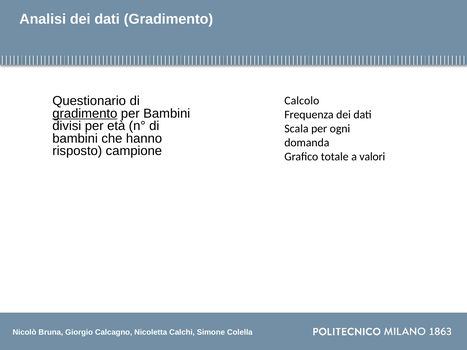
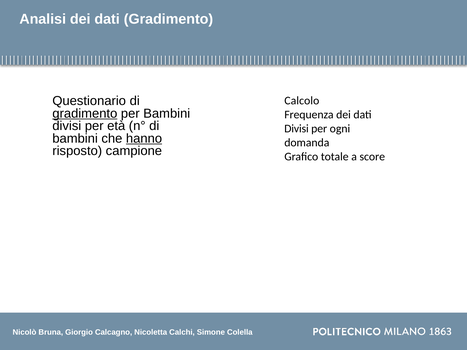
Scala: Scala -> Divisi (297, 129)
hanno underline: none -> present (144, 139)
valori: valori -> score (372, 157)
